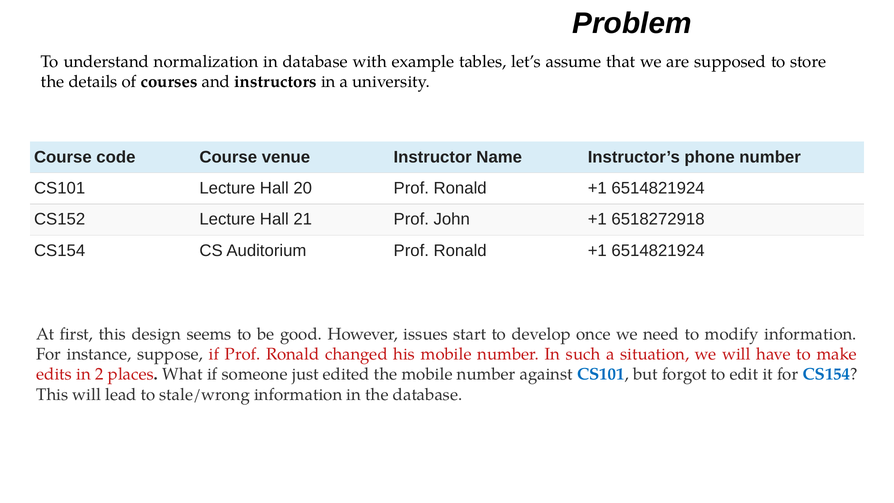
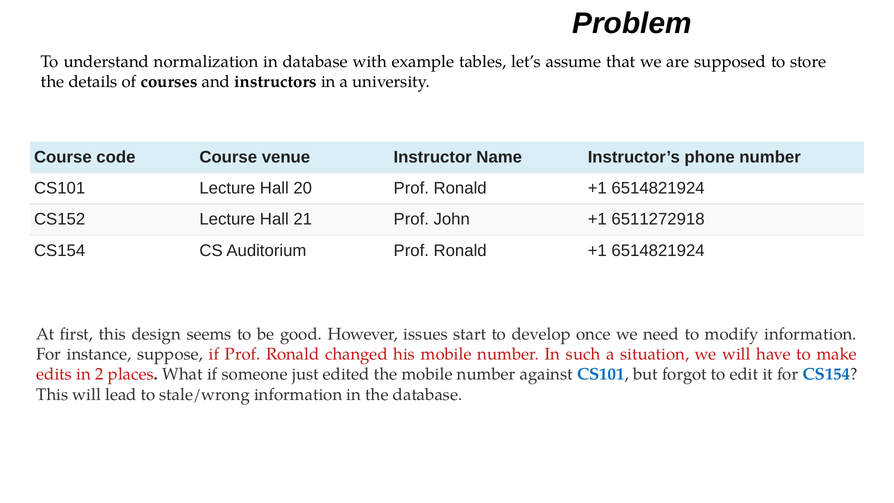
6518272918: 6518272918 -> 6511272918 (658, 219)
